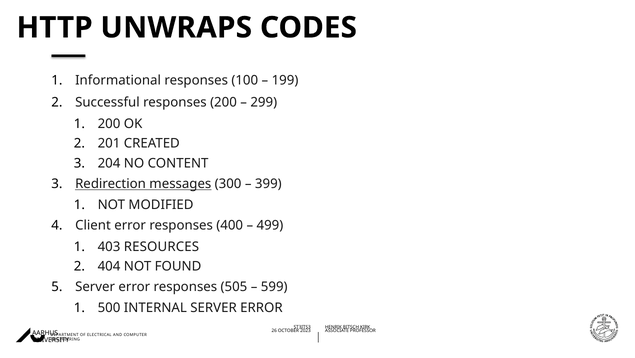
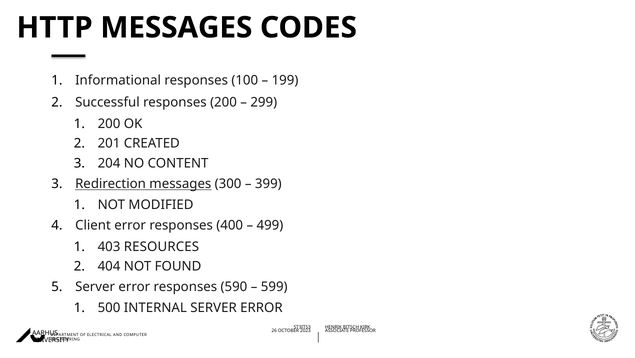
HTTP UNWRAPS: UNWRAPS -> MESSAGES (176, 28)
505: 505 -> 590 (234, 286)
